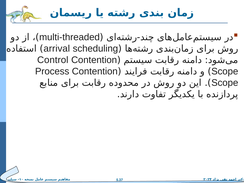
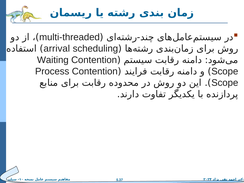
Control: Control -> Waiting (53, 60)
